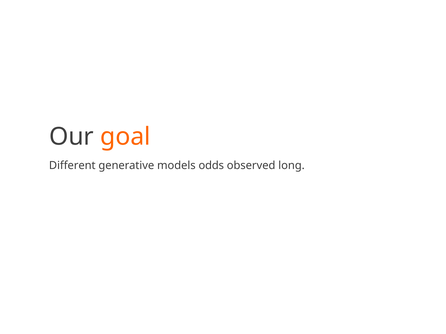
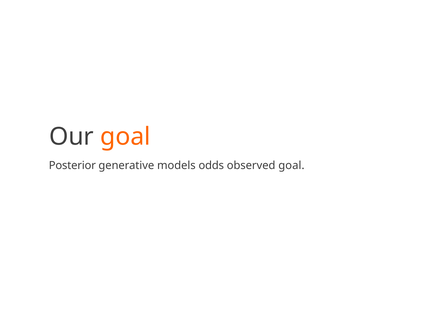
Different: Different -> Posterior (72, 166)
observed long: long -> goal (291, 166)
